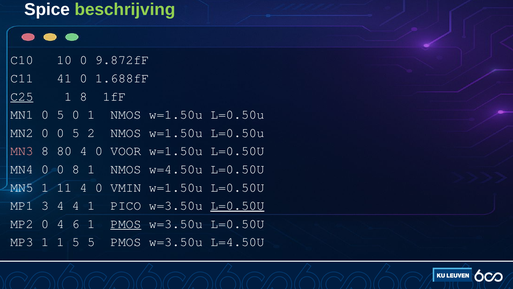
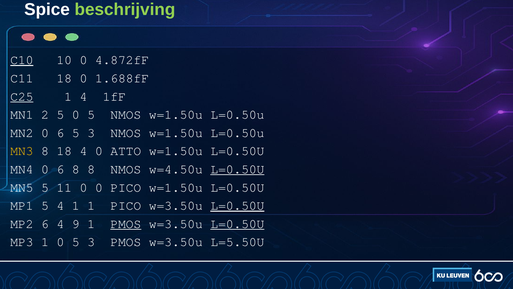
C10 underline: none -> present (22, 60)
9.872fF: 9.872fF -> 4.872fF (122, 60)
C11 41: 41 -> 18 (64, 78)
1 8: 8 -> 4 (83, 96)
MN1 0: 0 -> 2 (45, 114)
5 0 1: 1 -> 5 (91, 114)
MN2 0 0: 0 -> 6 (60, 133)
2: 2 -> 3 (91, 133)
MN3 colour: pink -> yellow (22, 151)
8 80: 80 -> 18 (64, 151)
VOOR: VOOR -> ATTO (126, 151)
MN4 0 0: 0 -> 6 (60, 169)
8 1: 1 -> 8 (91, 169)
L=0.50U underline: none -> present (237, 169)
MN5 1: 1 -> 5 (45, 187)
11 4: 4 -> 0 (83, 187)
0 VMIN: VMIN -> PICO (126, 187)
MP1 3: 3 -> 5 (45, 205)
4 4: 4 -> 1 (76, 205)
MP2 0: 0 -> 6 (45, 224)
6: 6 -> 9 (76, 224)
L=0.50U underline: none -> present (237, 224)
1 1: 1 -> 0 (60, 242)
5: 5 -> 3 (91, 242)
L=4.50U: L=4.50U -> L=5.50U (237, 242)
